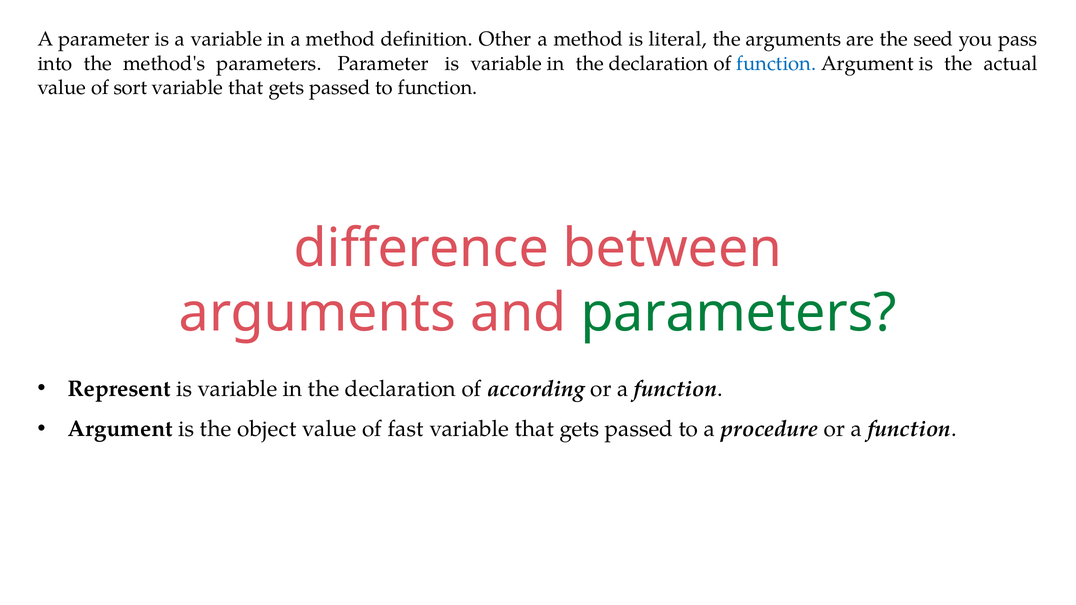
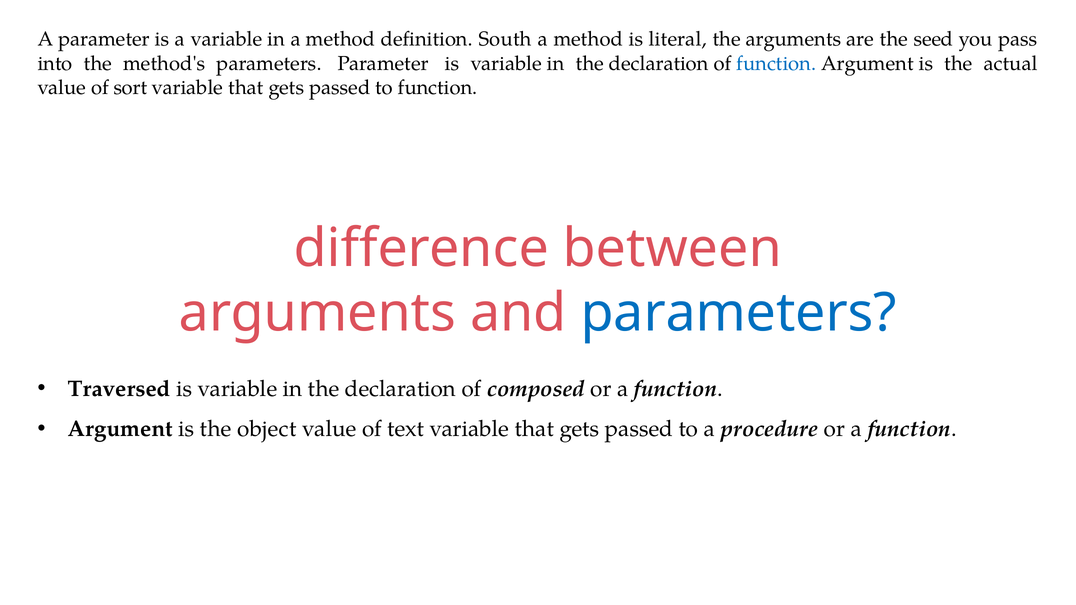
Other: Other -> South (505, 39)
parameters colour: green -> blue (739, 313)
Represent: Represent -> Traversed (119, 389)
according: according -> composed (536, 389)
fast: fast -> text (406, 429)
